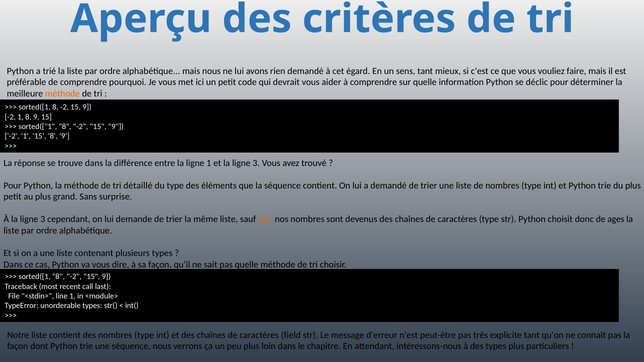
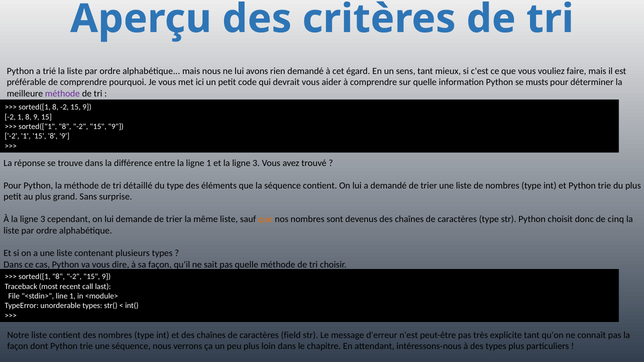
déclic: déclic -> musts (537, 82)
méthode colour: orange -> purple (62, 94)
ages: ages -> cinq (616, 219)
